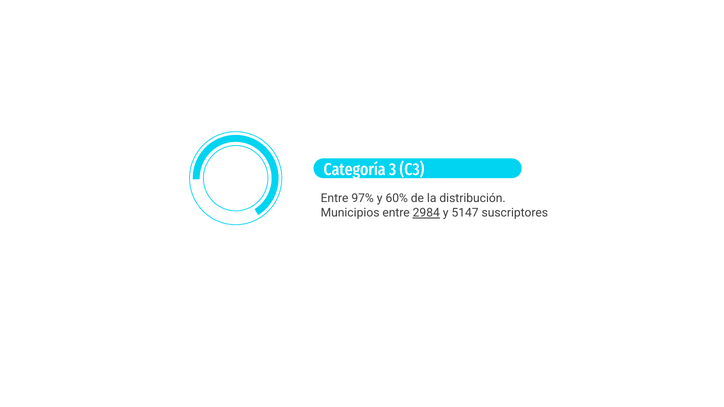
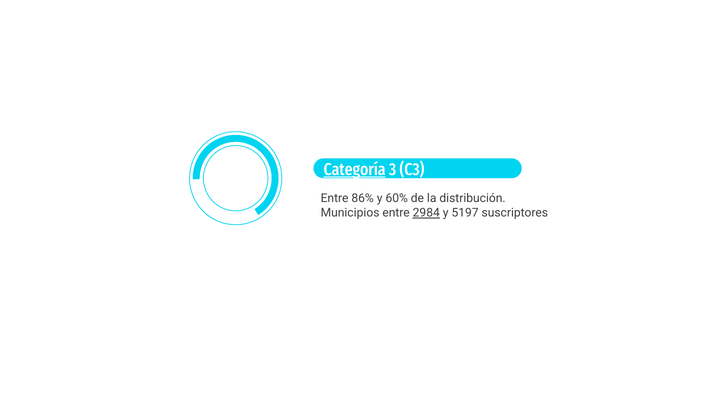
Categoría underline: none -> present (355, 170)
97%: 97% -> 86% (363, 199)
5147: 5147 -> 5197 (465, 213)
